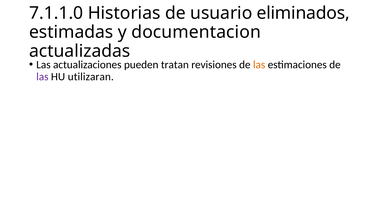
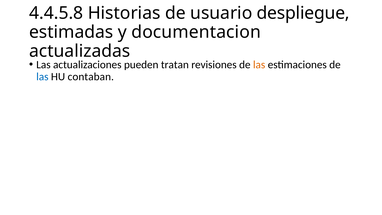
7.1.1.0: 7.1.1.0 -> 4.4.5.8 (56, 13)
eliminados: eliminados -> despliegue (303, 13)
las colour: purple -> blue (42, 77)
utilizaran: utilizaran -> contaban (91, 77)
